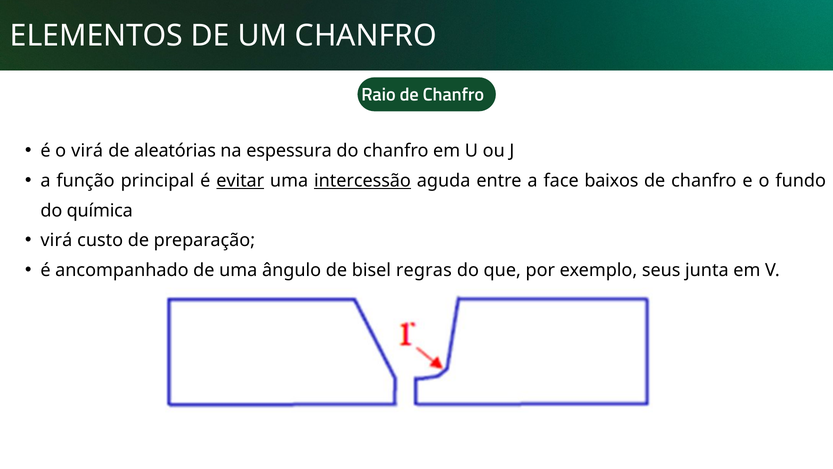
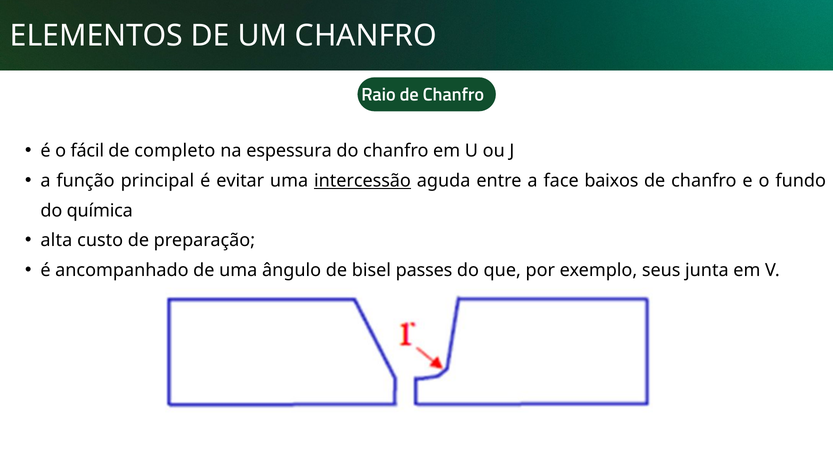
o virá: virá -> fácil (87, 151)
aleatórias: aleatórias -> completo (175, 151)
evitar underline: present -> none (240, 181)
virá: virá -> alta (56, 240)
regras: regras -> passes (424, 270)
